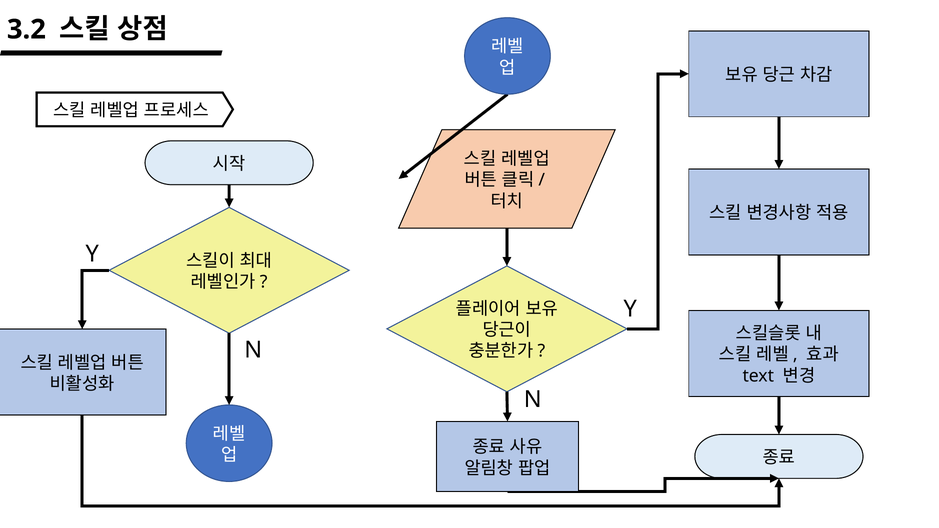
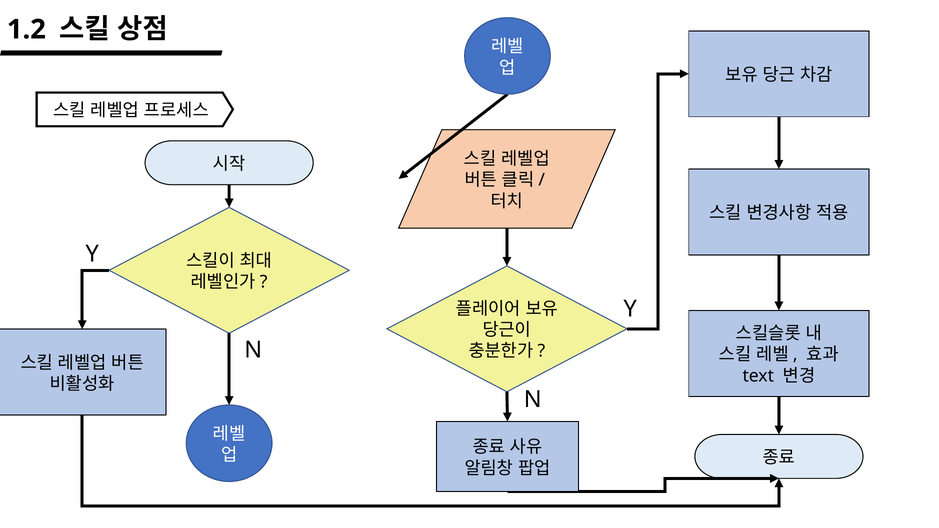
3.2: 3.2 -> 1.2 (26, 29)
